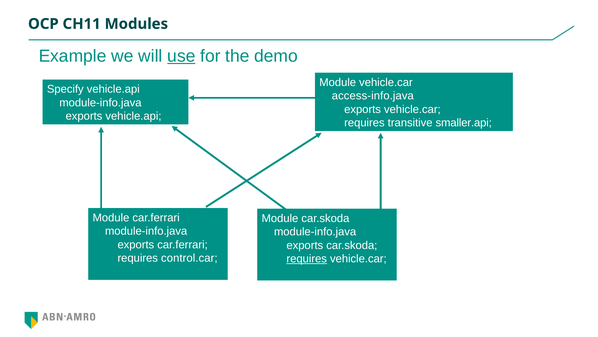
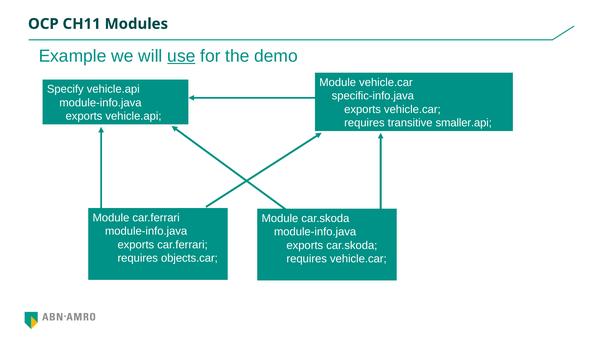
access-info.java: access-info.java -> specific-info.java (373, 96)
control.car: control.car -> objects.car (189, 258)
requires underline: present -> none (307, 258)
